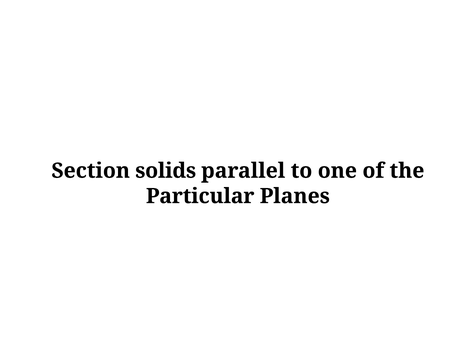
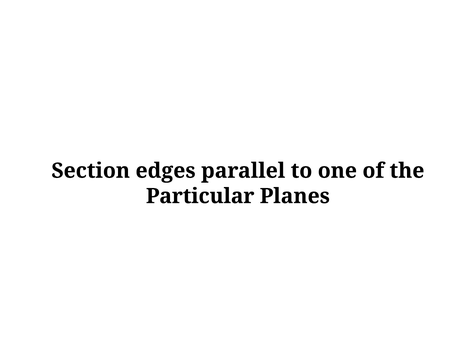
solids: solids -> edges (166, 171)
